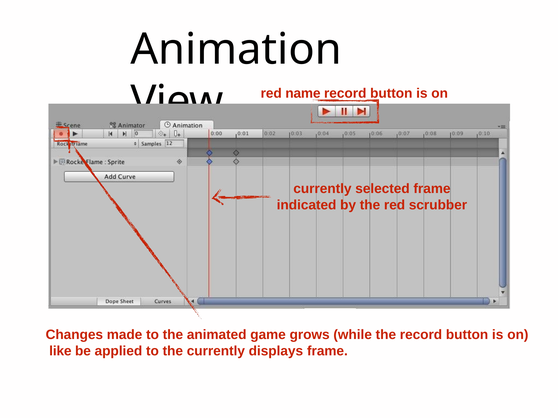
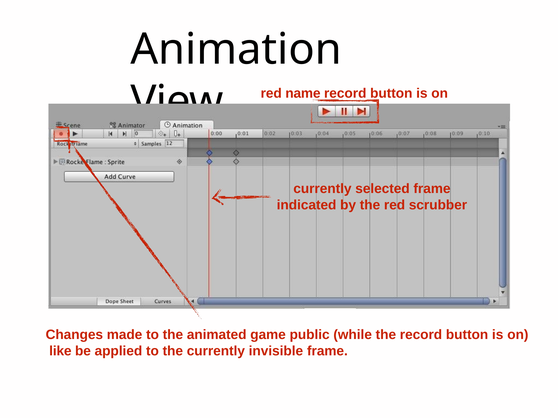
grows: grows -> public (310, 335)
displays: displays -> invisible (276, 351)
